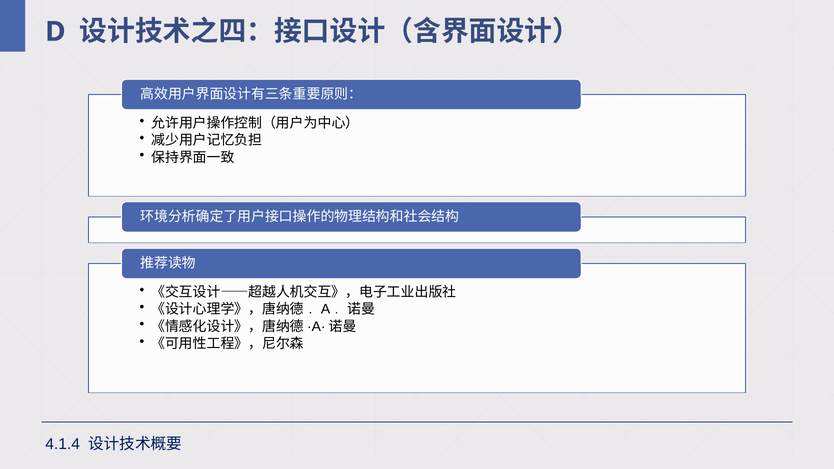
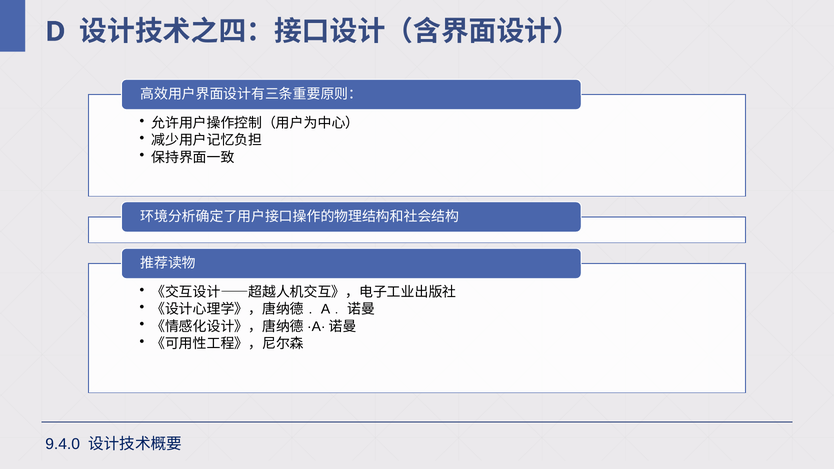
4.1.4: 4.1.4 -> 9.4.0 (63, 444)
